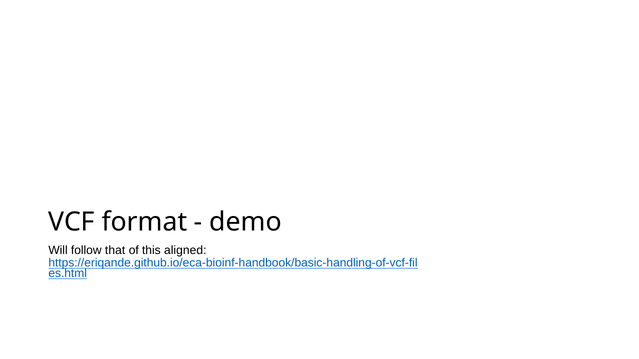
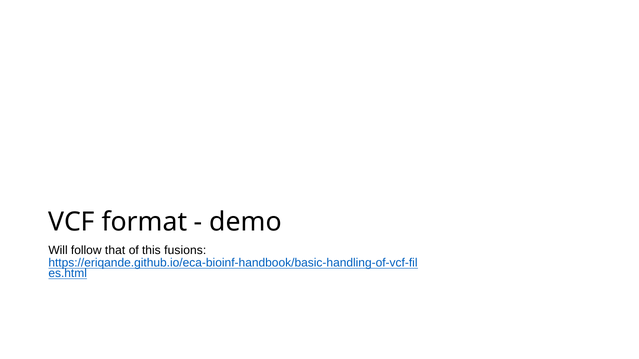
aligned: aligned -> fusions (185, 250)
